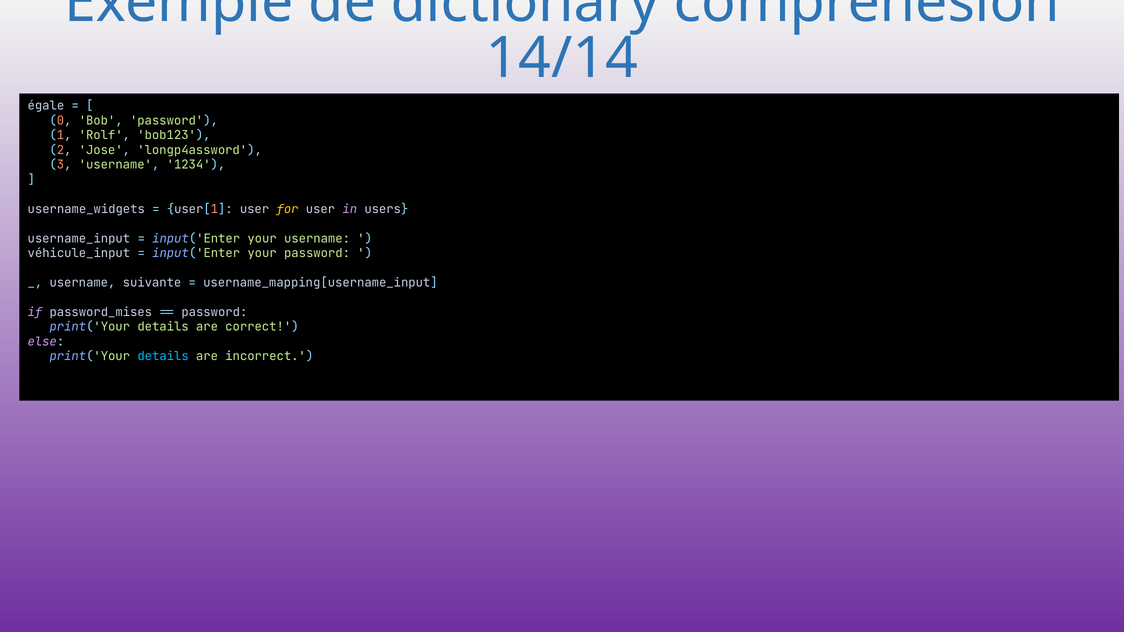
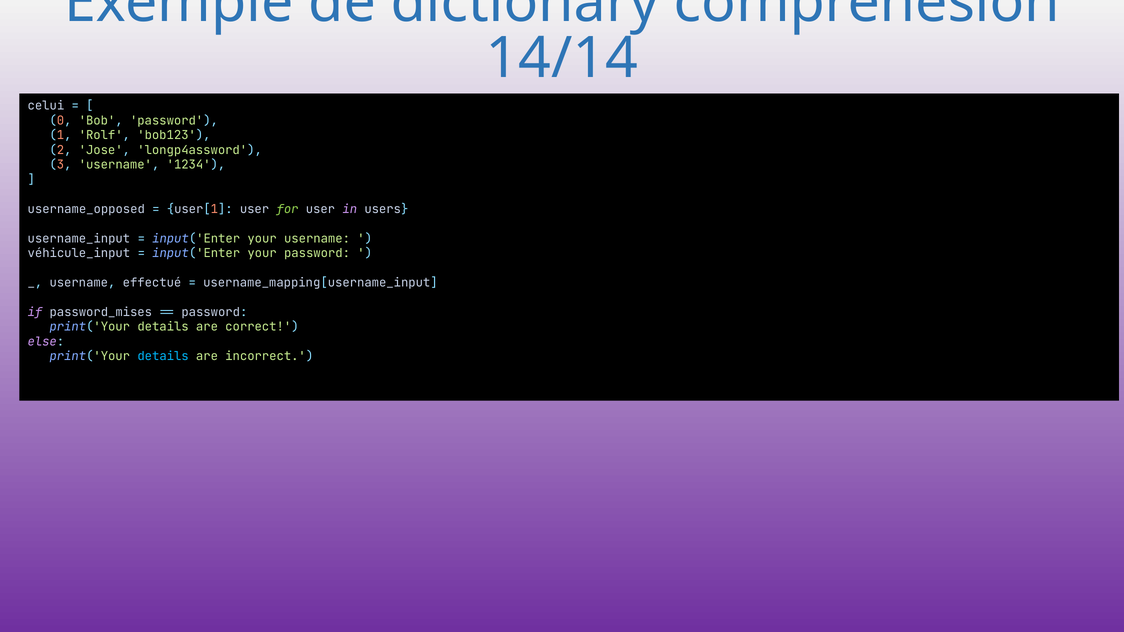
égale: égale -> celui (46, 106)
username_widgets: username_widgets -> username_opposed (86, 209)
for colour: yellow -> light green (288, 209)
suivante: suivante -> effectué (152, 283)
